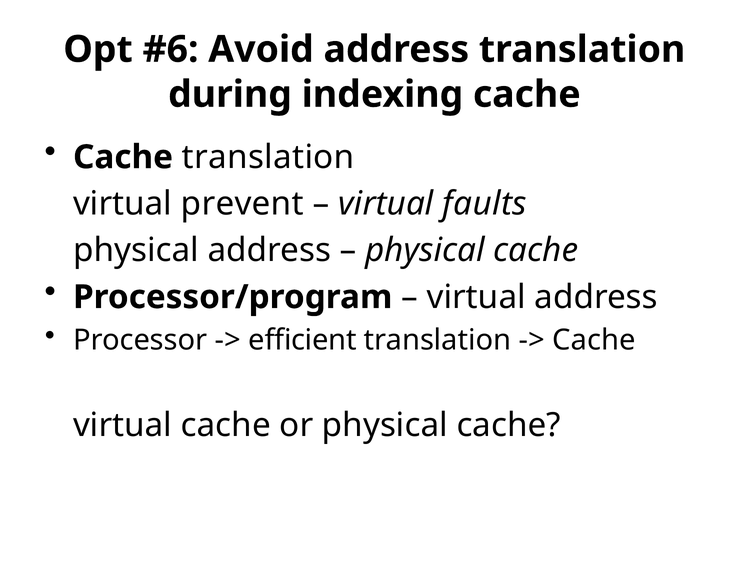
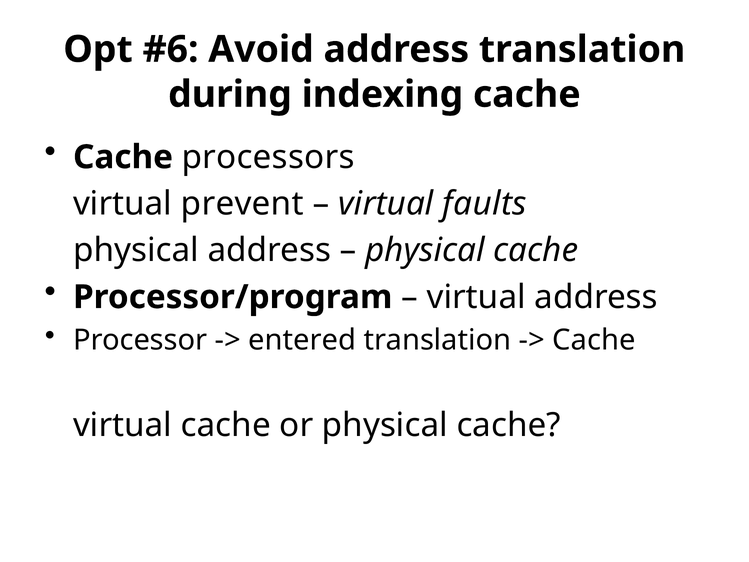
Cache translation: translation -> processors (268, 157)
efficient: efficient -> entered (302, 340)
